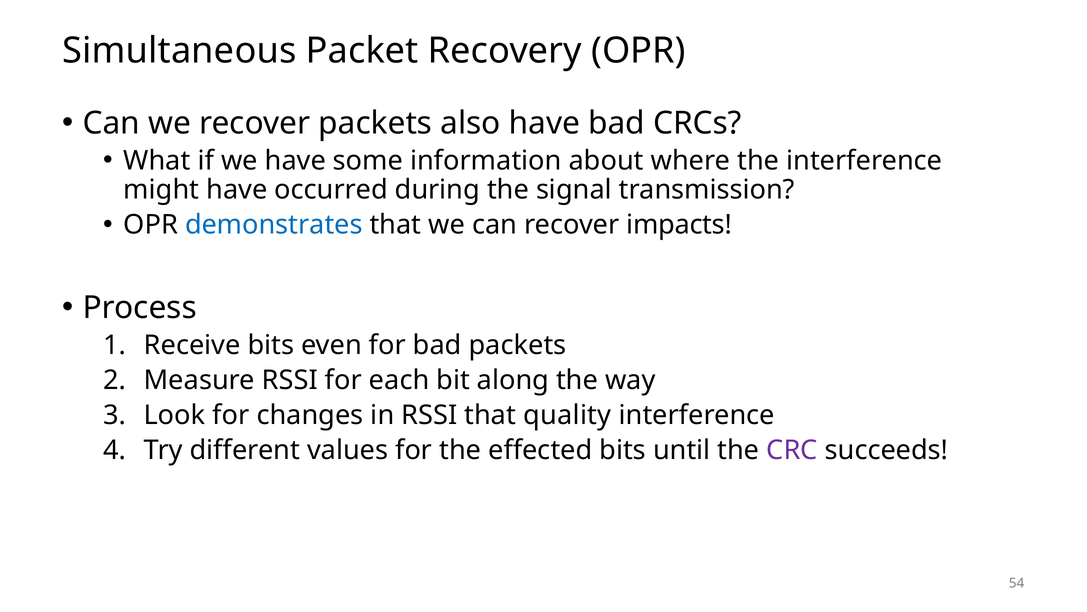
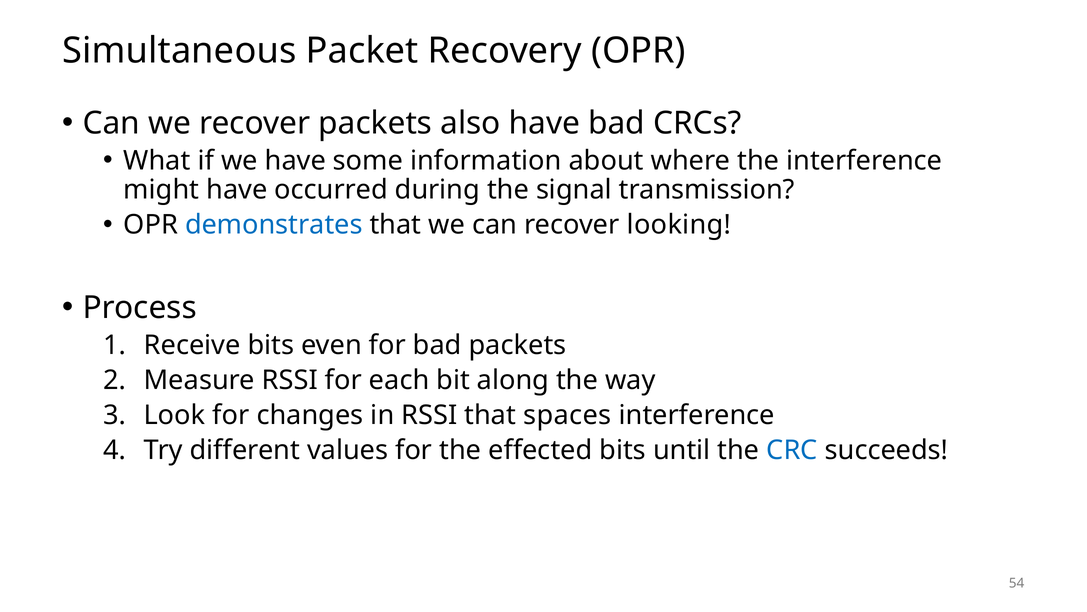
impacts: impacts -> looking (679, 225)
quality: quality -> spaces (567, 415)
CRC colour: purple -> blue (792, 450)
